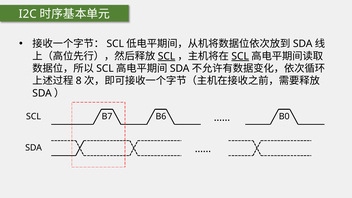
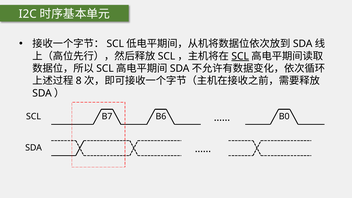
SCL underline: present -> none (167, 56)
